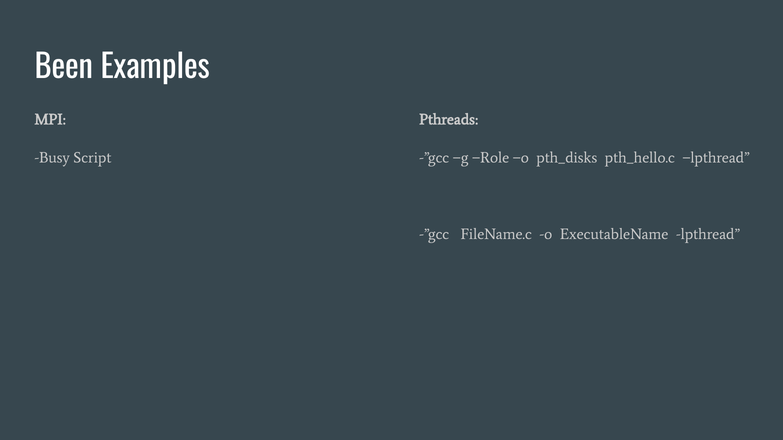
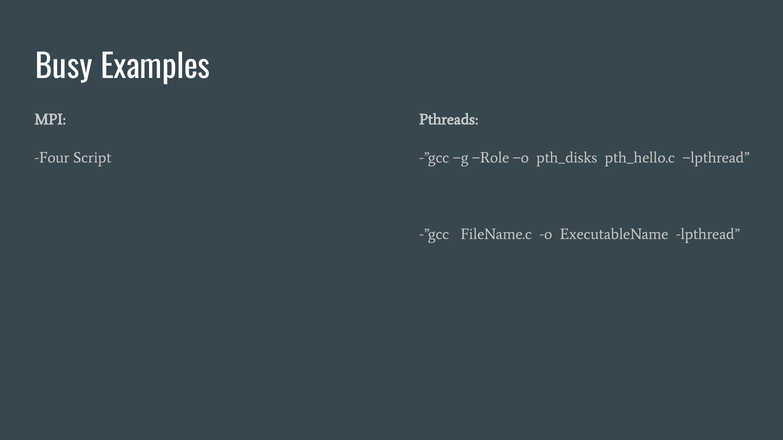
Been: Been -> Busy (64, 68)
Busy: Busy -> Four (52, 158)
